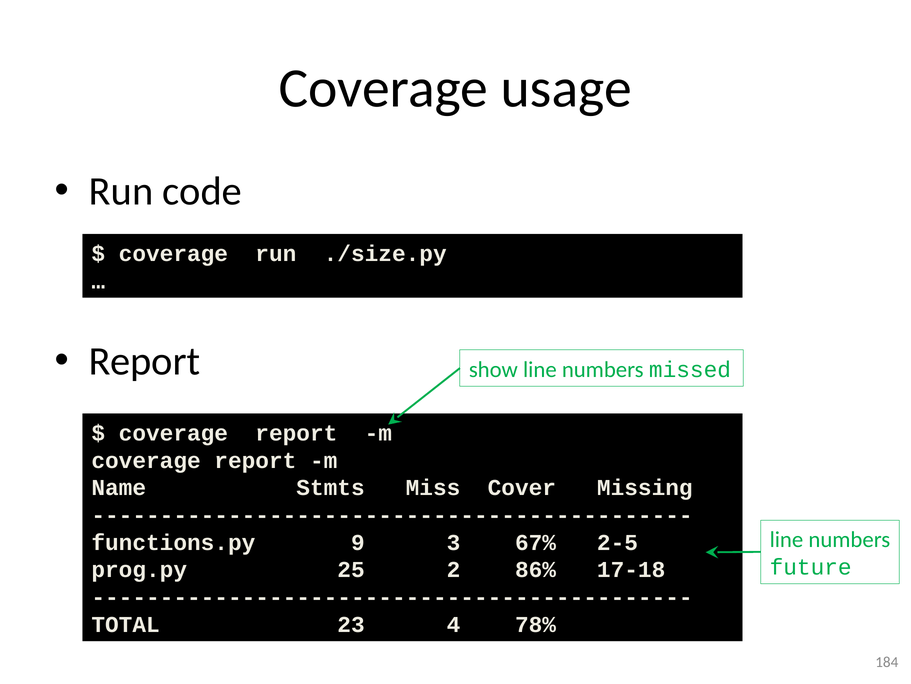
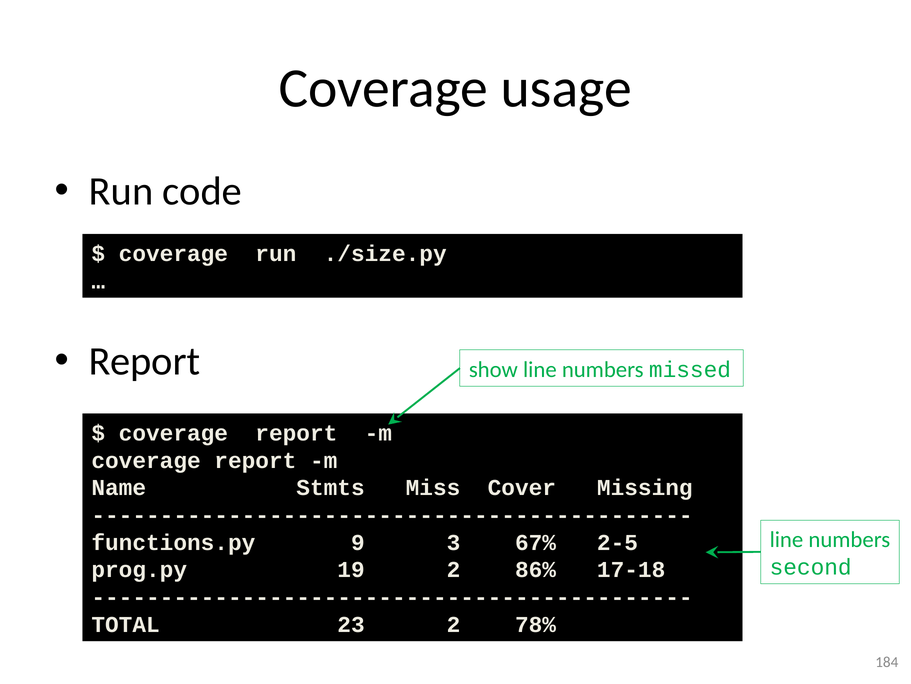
future: future -> second (811, 567)
25: 25 -> 19 (351, 569)
23 4: 4 -> 2 (454, 624)
